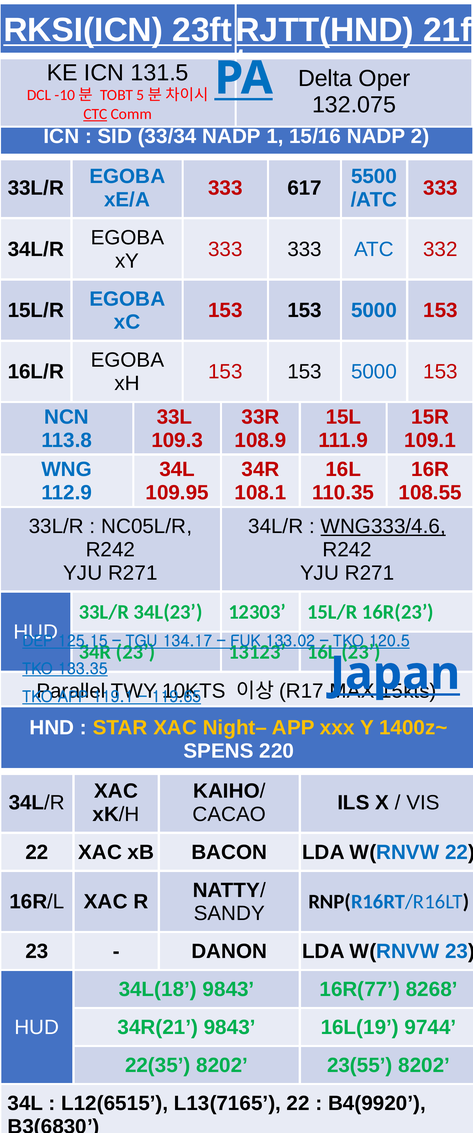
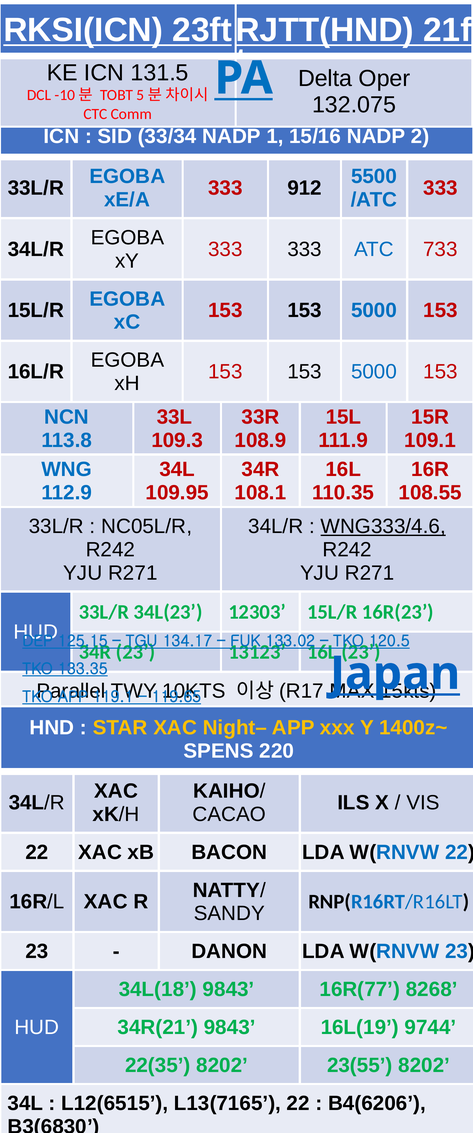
CTC underline: present -> none (95, 114)
617: 617 -> 912 (305, 188)
332: 332 -> 733 (440, 249)
B4(9920: B4(9920 -> B4(6206 (377, 1102)
